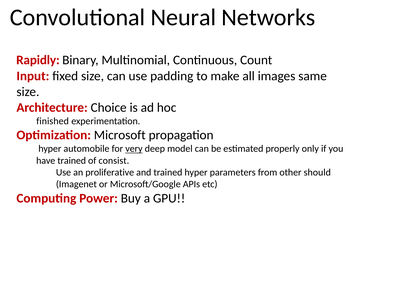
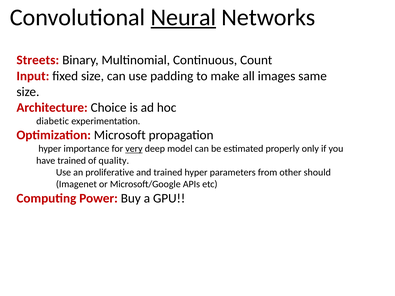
Neural underline: none -> present (183, 17)
Rapidly: Rapidly -> Streets (38, 60)
finished: finished -> diabetic (53, 121)
automobile: automobile -> importance (86, 149)
consist: consist -> quality (114, 161)
